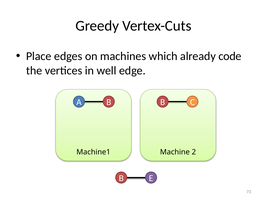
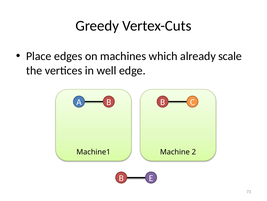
code: code -> scale (230, 56)
